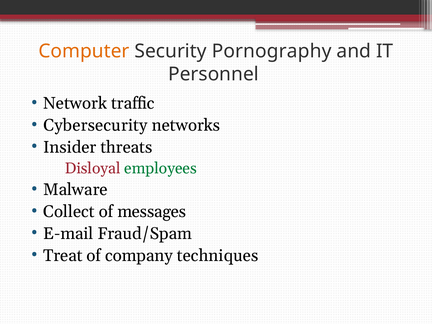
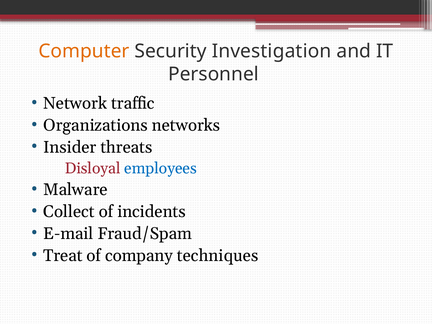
Pornography: Pornography -> Investigation (272, 51)
Cybersecurity: Cybersecurity -> Organizations (95, 125)
employees colour: green -> blue (161, 168)
messages: messages -> incidents (152, 212)
